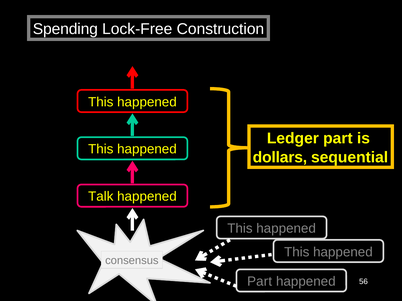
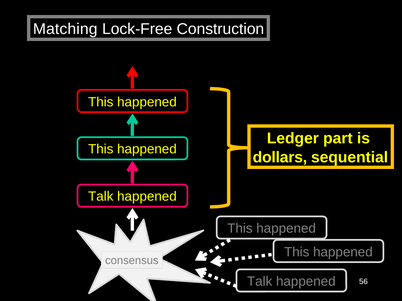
Spending: Spending -> Matching (65, 29)
Part: Part -> Talk (260, 282)
